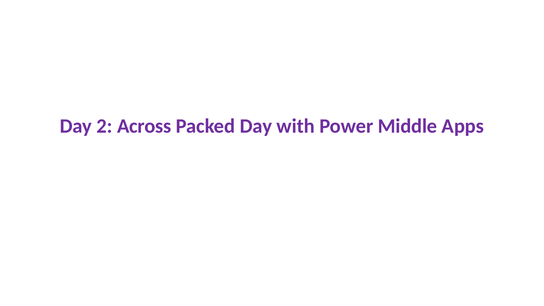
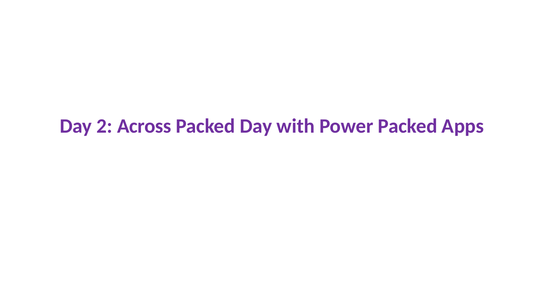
Power Middle: Middle -> Packed (408, 126)
